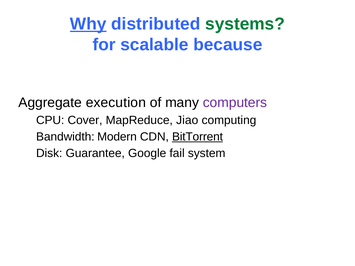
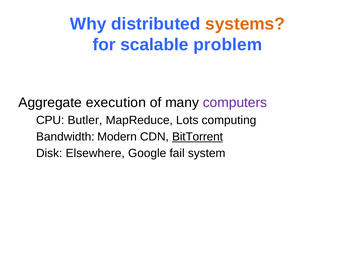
Why underline: present -> none (88, 24)
systems colour: green -> orange (245, 24)
because: because -> problem (228, 45)
Cover: Cover -> Butler (85, 120)
Jiao: Jiao -> Lots (187, 120)
Guarantee: Guarantee -> Elsewhere (95, 153)
